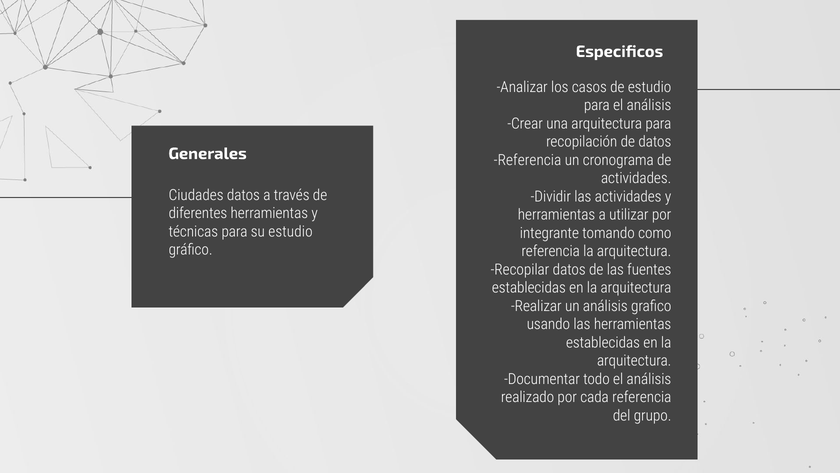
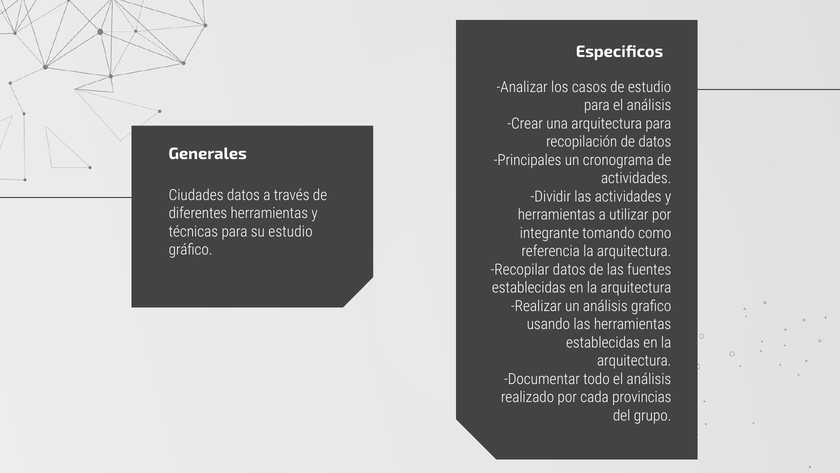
Referencia: Referencia -> Principales (528, 160)
cada referencia: referencia -> provincias (642, 397)
